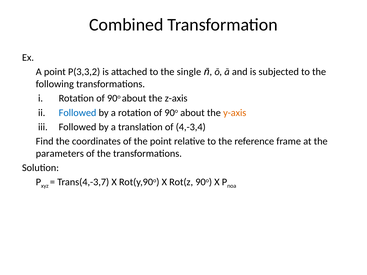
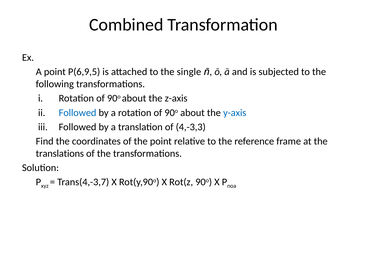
P(3,3,2: P(3,3,2 -> P(6,9,5 (84, 72)
y-axis colour: orange -> blue (235, 113)
4,-3,4: 4,-3,4 -> 4,-3,3 (191, 127)
parameters: parameters -> translations (60, 154)
